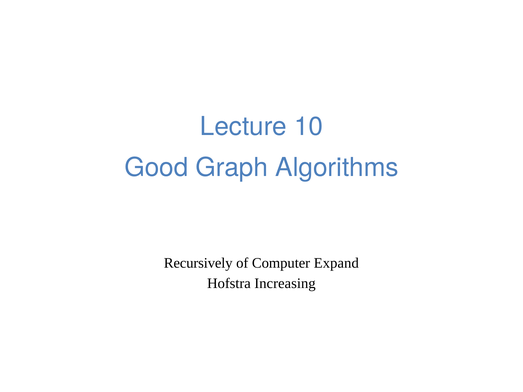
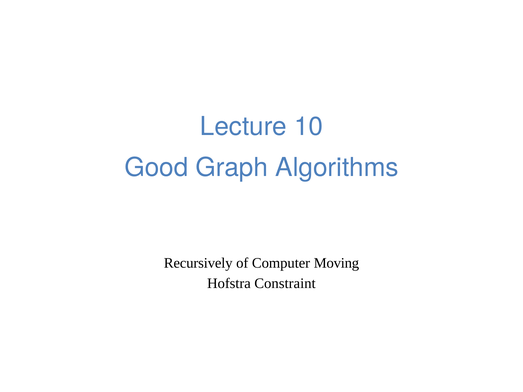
Expand: Expand -> Moving (336, 263)
Increasing: Increasing -> Constraint (285, 284)
